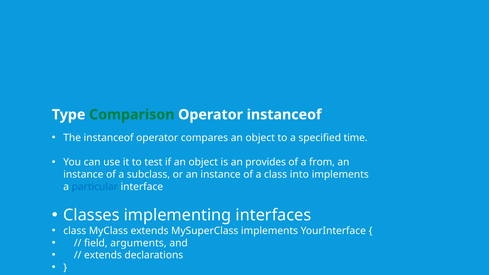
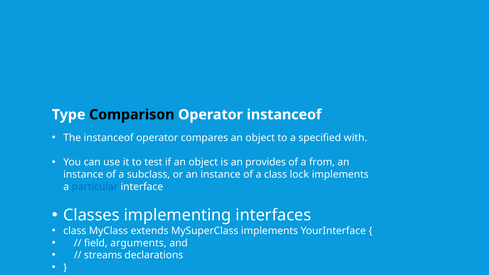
Comparison colour: green -> black (132, 115)
time: time -> with (356, 138)
into: into -> lock (299, 175)
extends: extends -> streams (103, 255)
